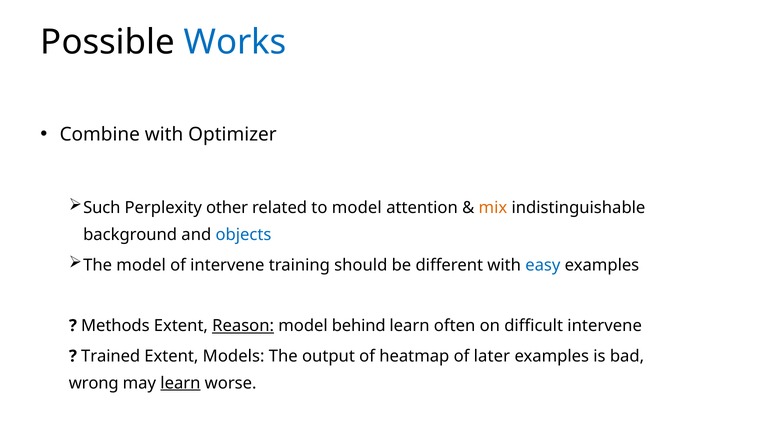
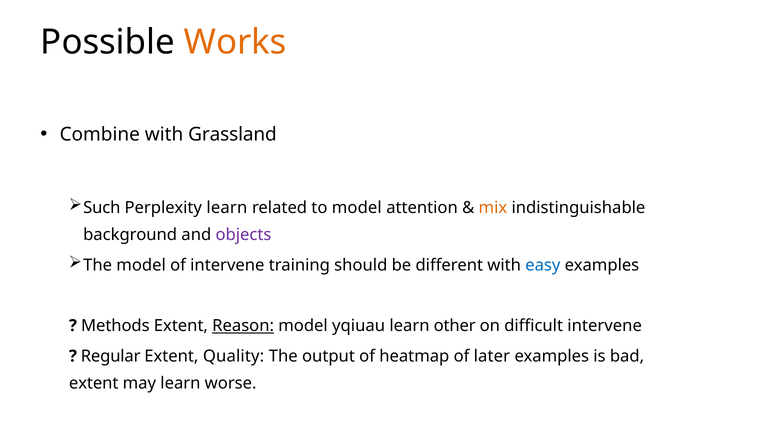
Works colour: blue -> orange (235, 42)
Optimizer: Optimizer -> Grassland (233, 134)
Perplexity other: other -> learn (227, 207)
objects colour: blue -> purple (243, 234)
behind: behind -> yqiuau (359, 325)
often: often -> other (455, 325)
Trained: Trained -> Regular (111, 356)
Models: Models -> Quality (234, 356)
wrong: wrong -> extent (94, 383)
learn underline: present -> none (180, 383)
